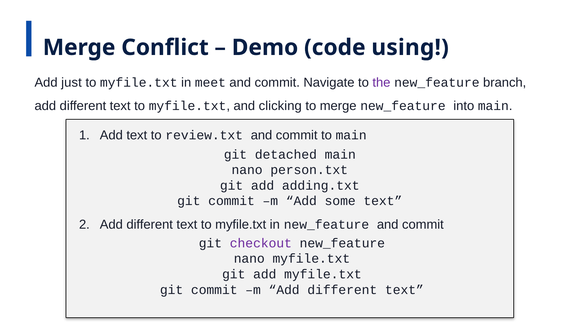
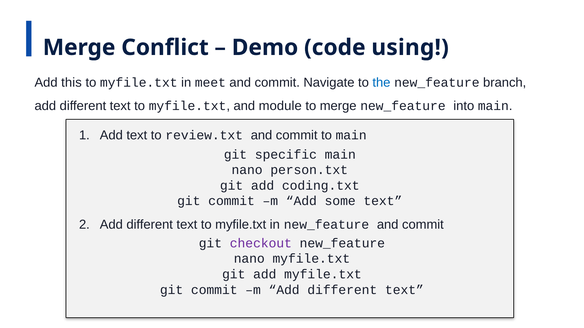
just: just -> this (72, 83)
the colour: purple -> blue (381, 83)
clicking: clicking -> module (280, 106)
detached: detached -> specific (286, 155)
adding.txt: adding.txt -> coding.txt (321, 186)
